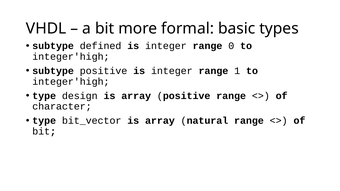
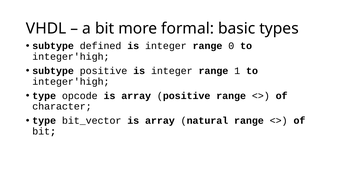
design: design -> opcode (80, 96)
